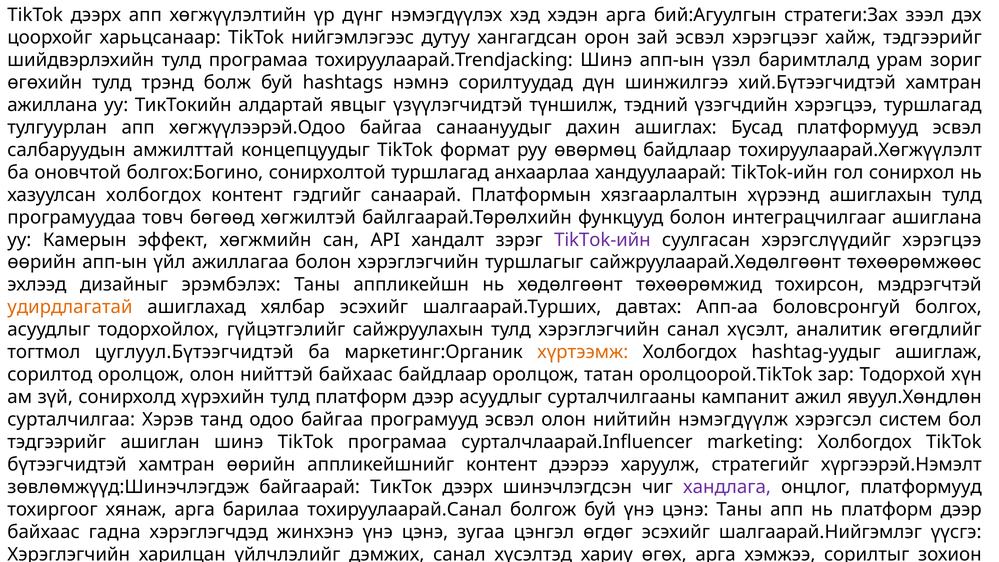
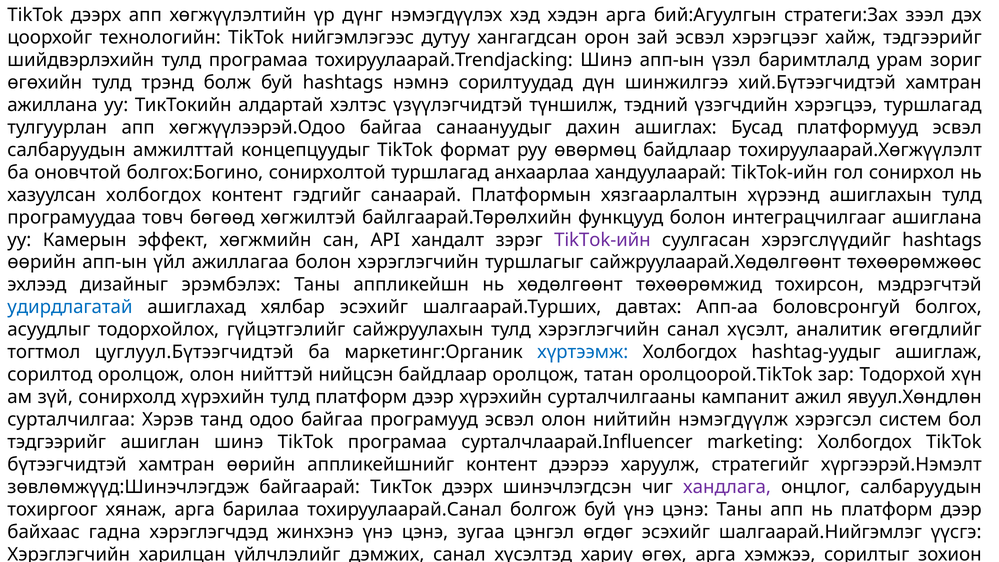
цоорхойг харьцсанаар: харьцсанаар -> технологийн (160, 38)
алдартай явцыг: явцыг -> хэлтэс (358, 105)
хэрэгслүүдийг хэрэгцээ: хэрэгцээ -> hashtags (942, 240)
удирдлагатай colour: orange -> blue (70, 307)
хүртээмж colour: orange -> blue (583, 352)
нийттэй байхаас: байхаас -> нийцсэн (356, 375)
дээр асуудлыг: асуудлыг -> хүрэхийн (501, 397)
онцлог платформууд: платформууд -> салбаруудын (921, 487)
